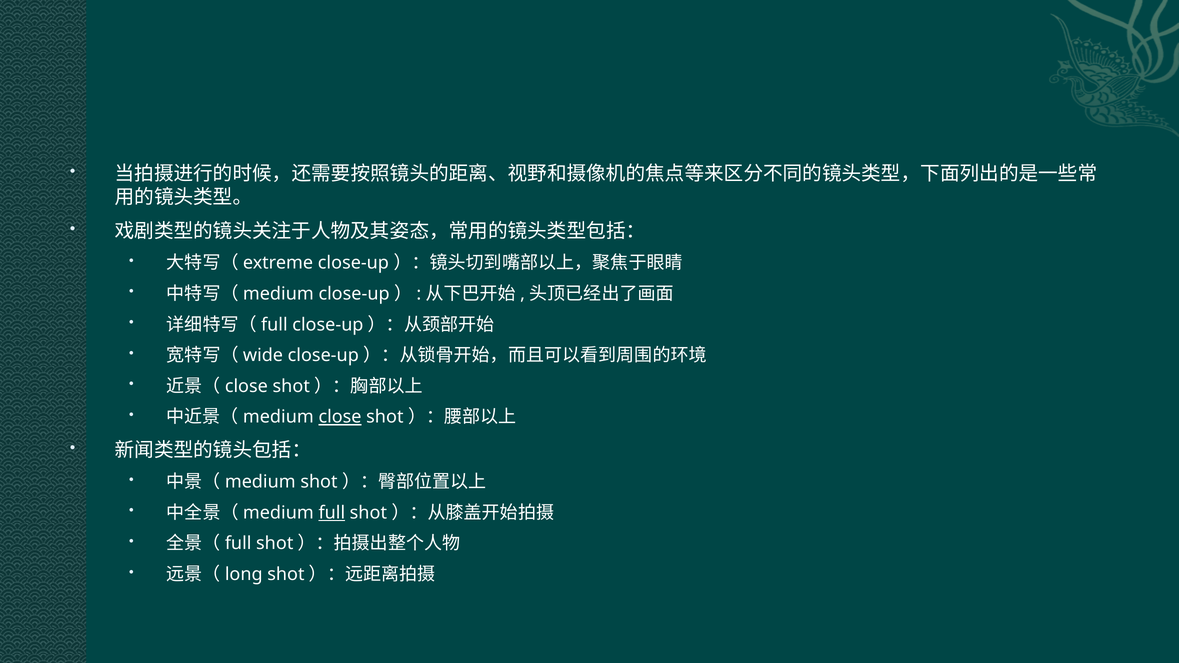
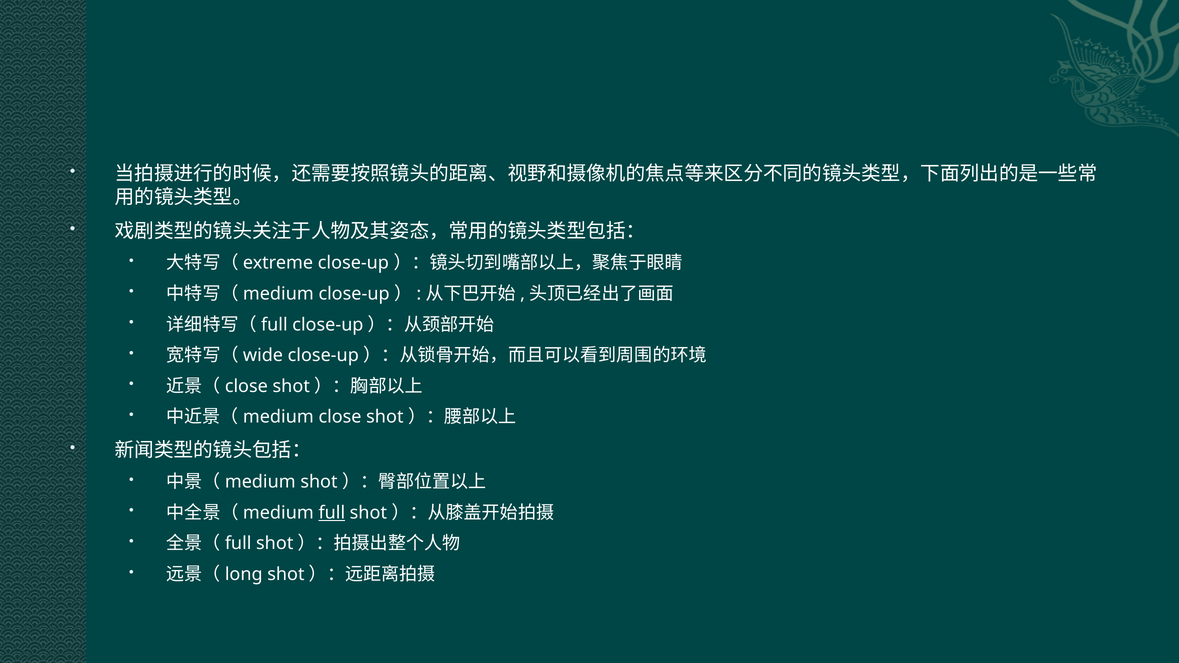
close underline: present -> none (340, 417)
